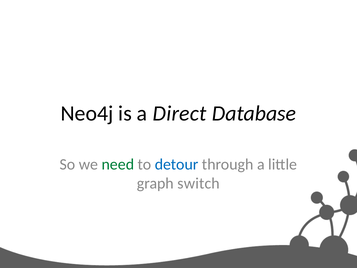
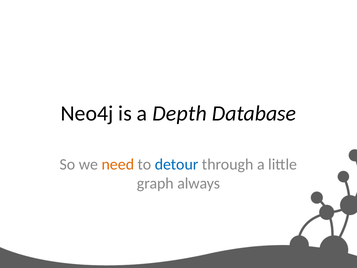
Direct: Direct -> Depth (180, 113)
need colour: green -> orange (118, 164)
switch: switch -> always (199, 183)
